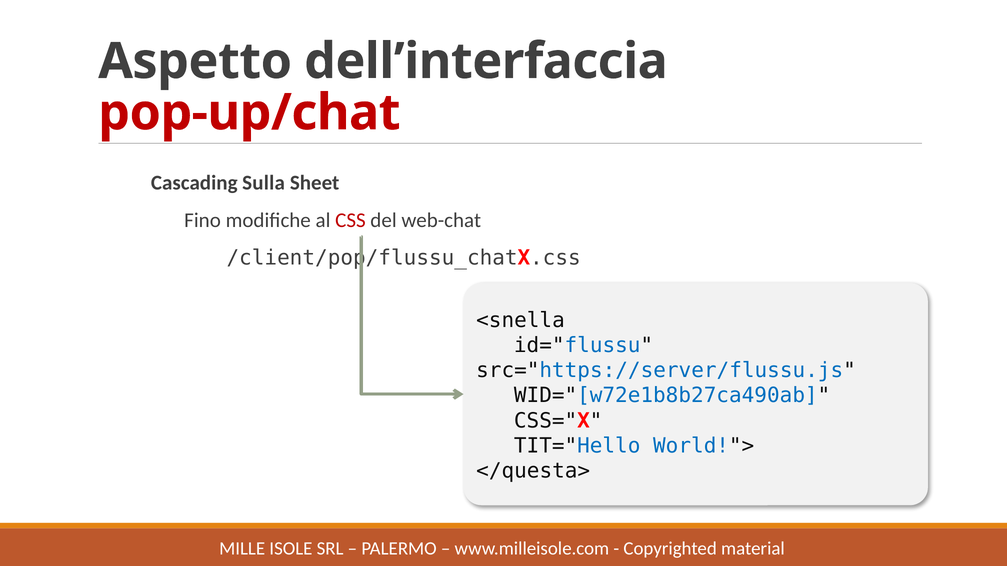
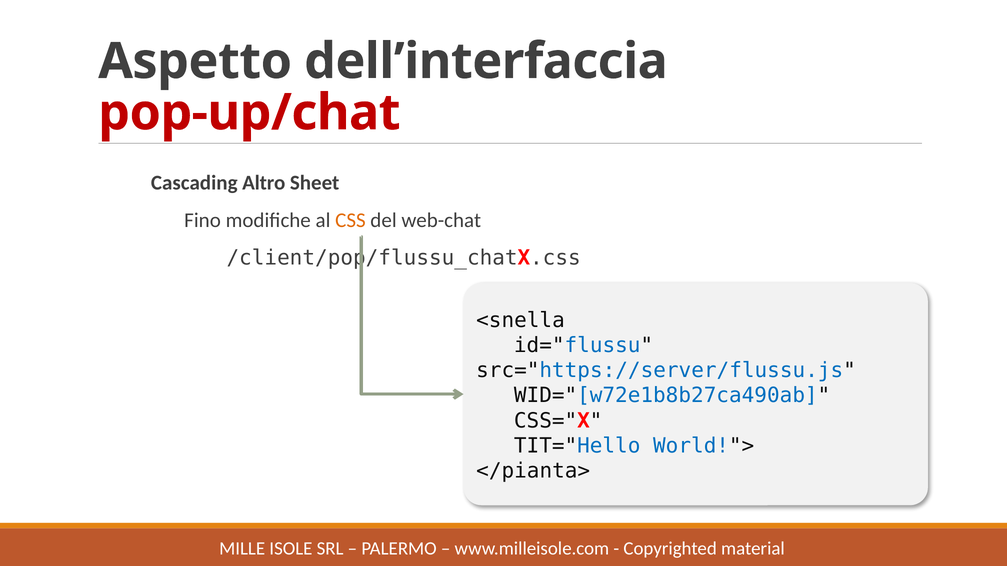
Sulla: Sulla -> Altro (264, 183)
CSS colour: red -> orange (350, 221)
</questa>: </questa> -> </pianta> (533, 471)
